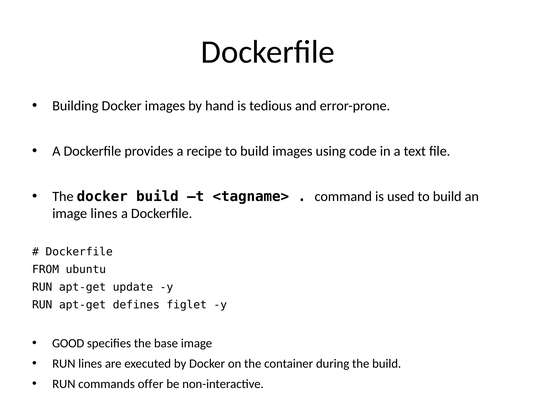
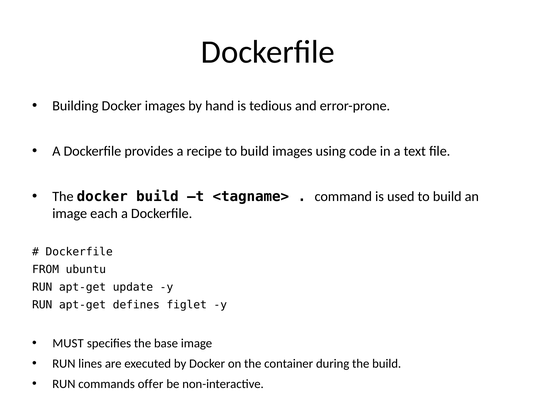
image lines: lines -> each (104, 213)
GOOD: GOOD -> MUST (68, 343)
